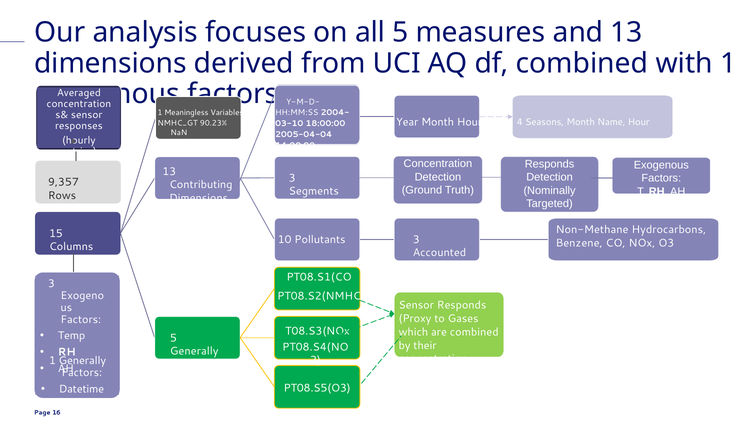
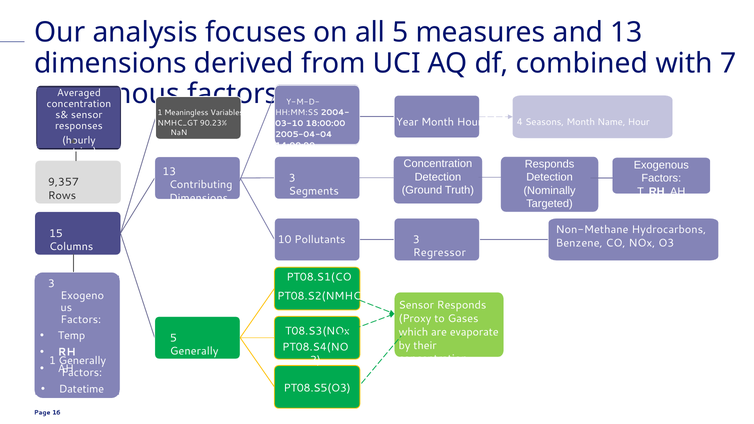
with 1: 1 -> 7 (728, 63)
Accounted: Accounted -> Regressor (439, 253)
are combined: combined -> evaporate (474, 332)
